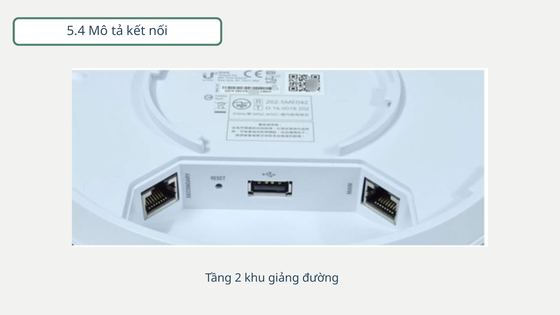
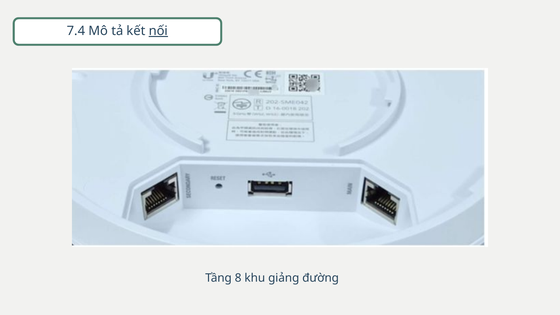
5.4: 5.4 -> 7.4 (76, 31)
nối underline: none -> present (158, 31)
2: 2 -> 8 (238, 278)
